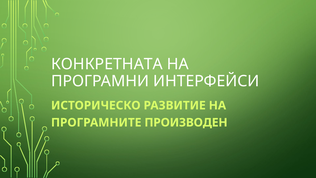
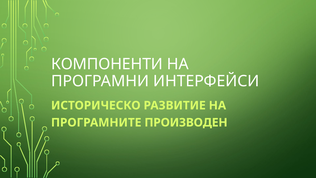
КОНКРЕТНАТА: КОНКРЕТНАТА -> КОМПОНЕНТИ (107, 64)
